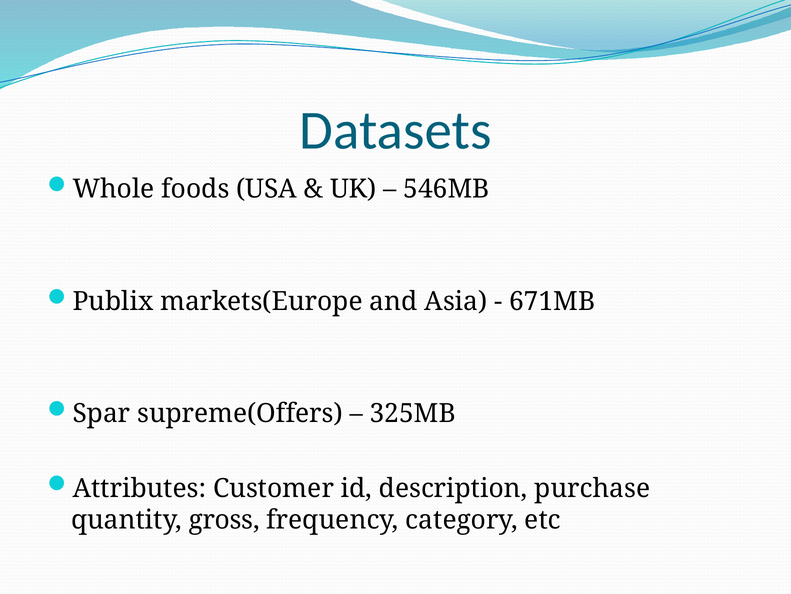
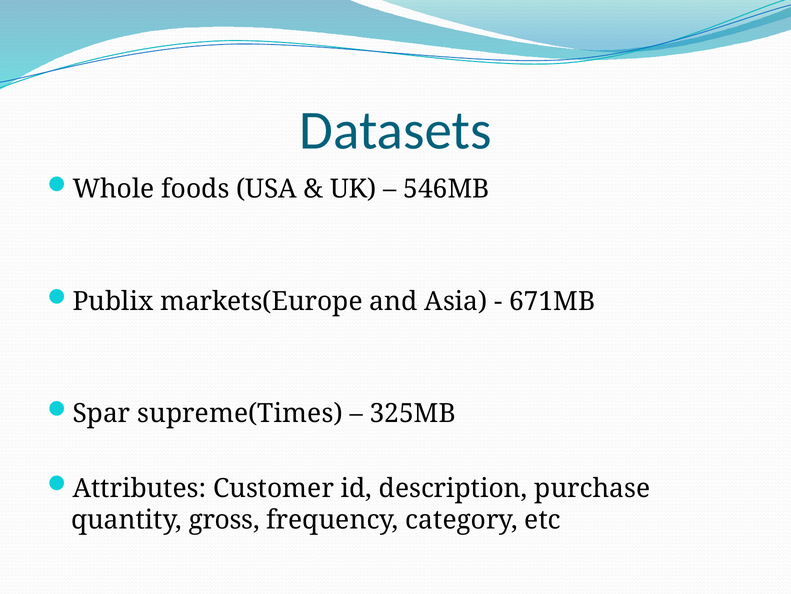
supreme(Offers: supreme(Offers -> supreme(Times (240, 413)
